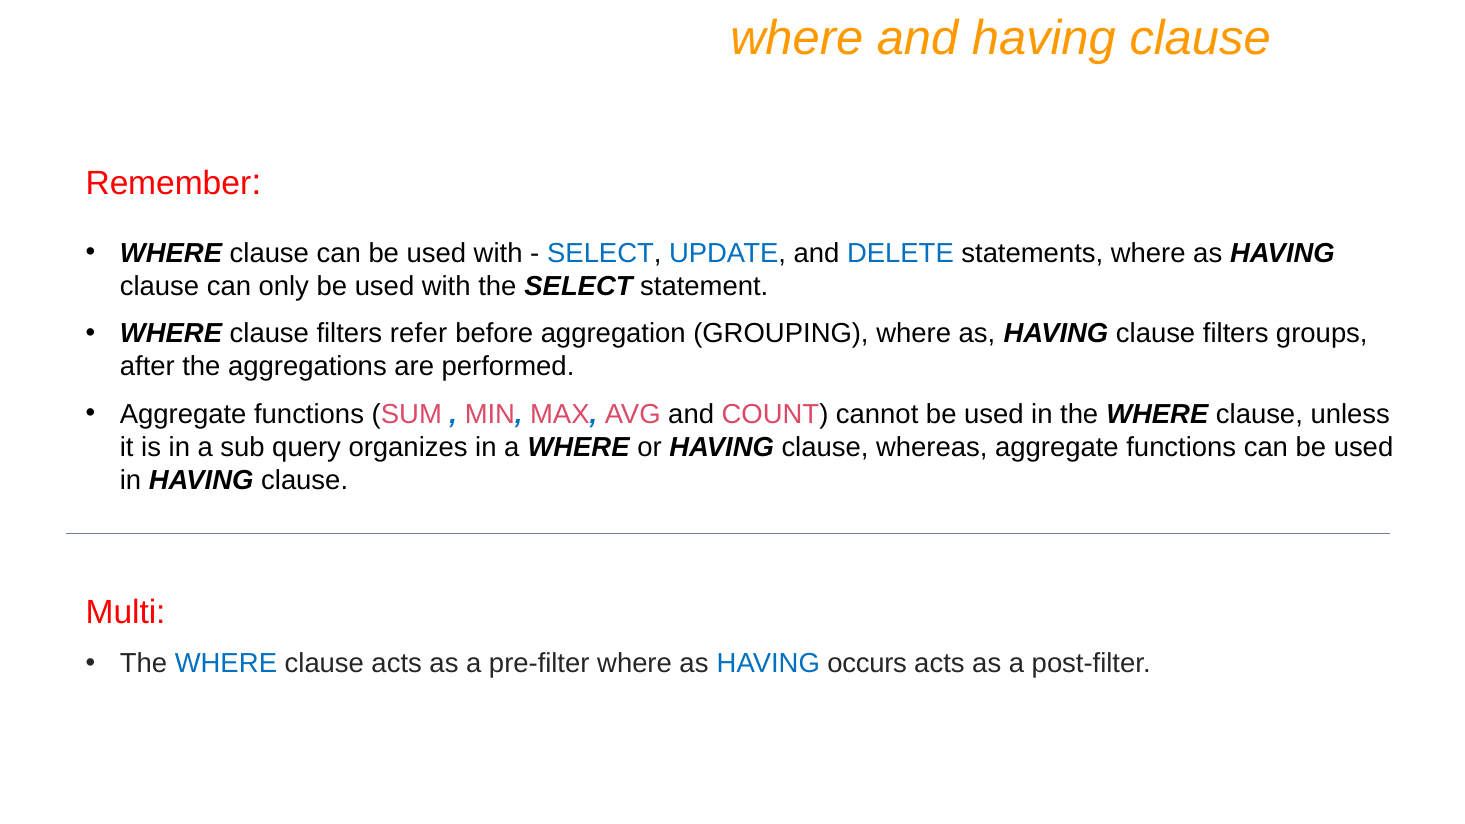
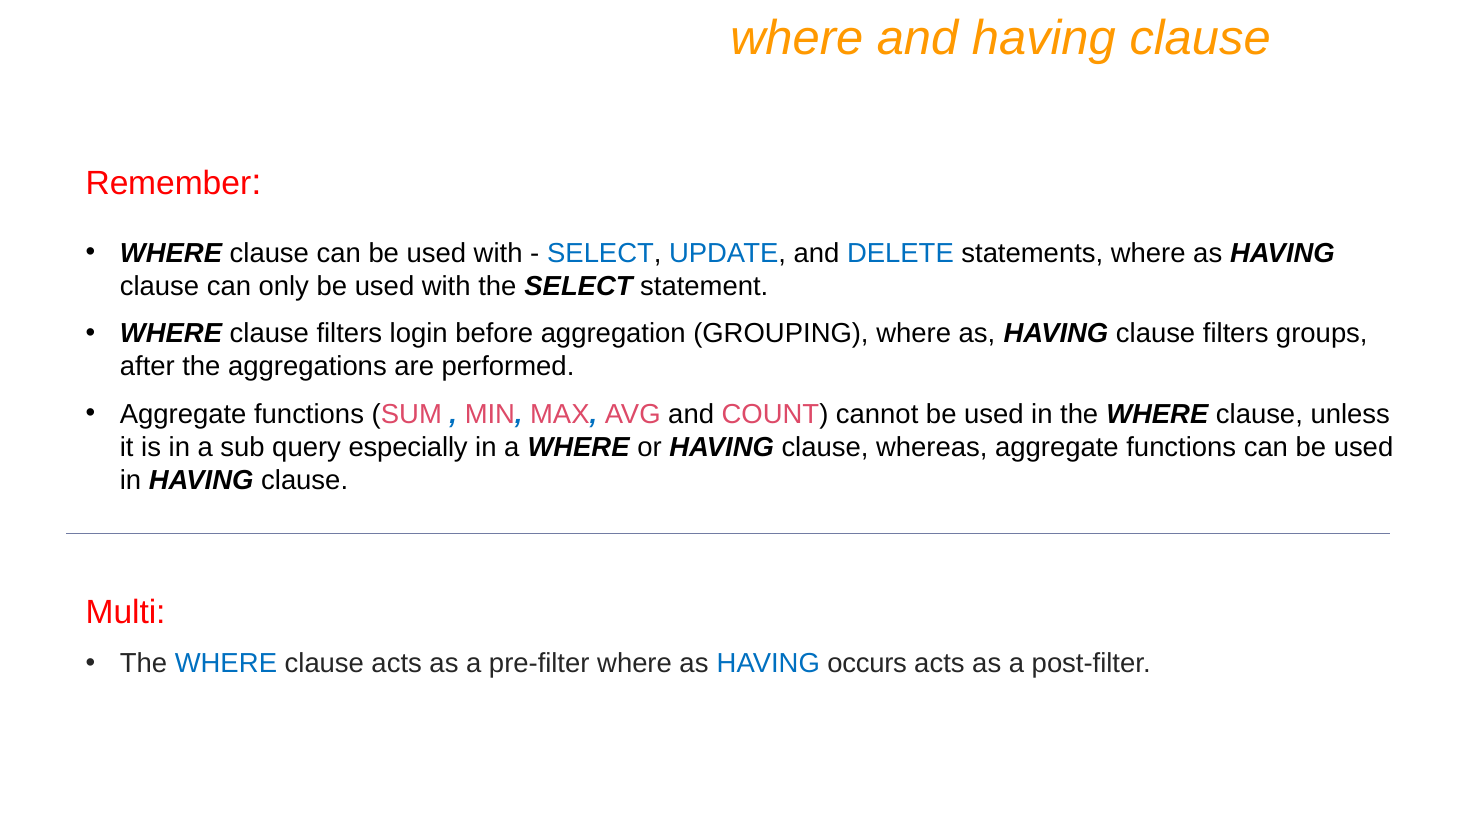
refer: refer -> login (419, 334)
organizes: organizes -> especially (408, 447)
